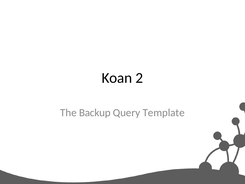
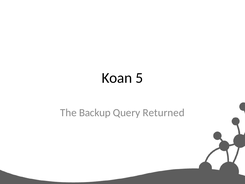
2: 2 -> 5 (139, 78)
Template: Template -> Returned (164, 113)
